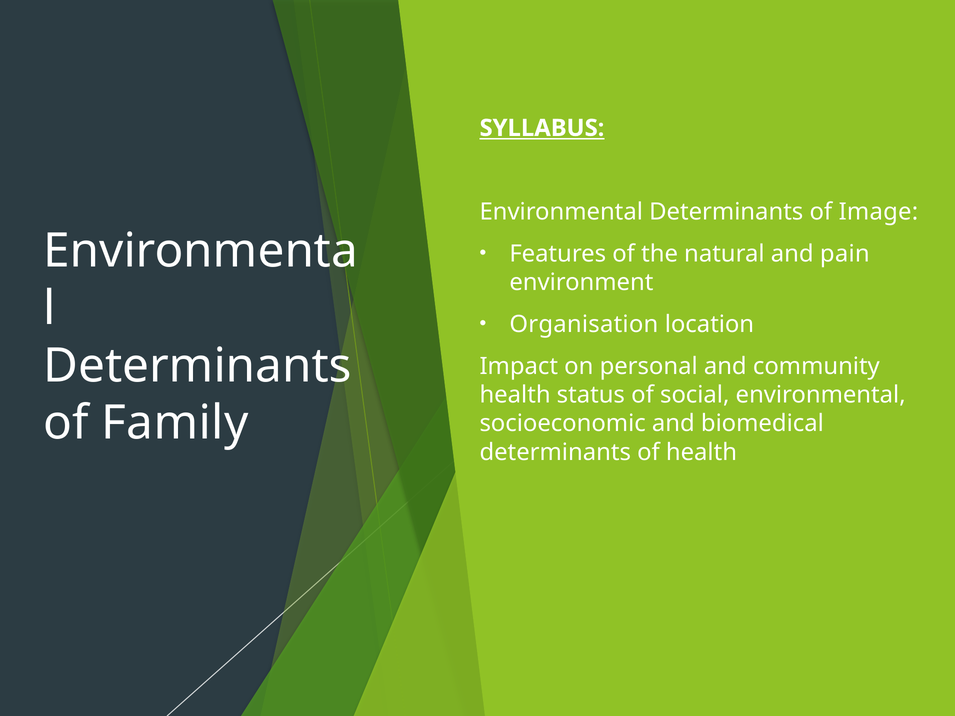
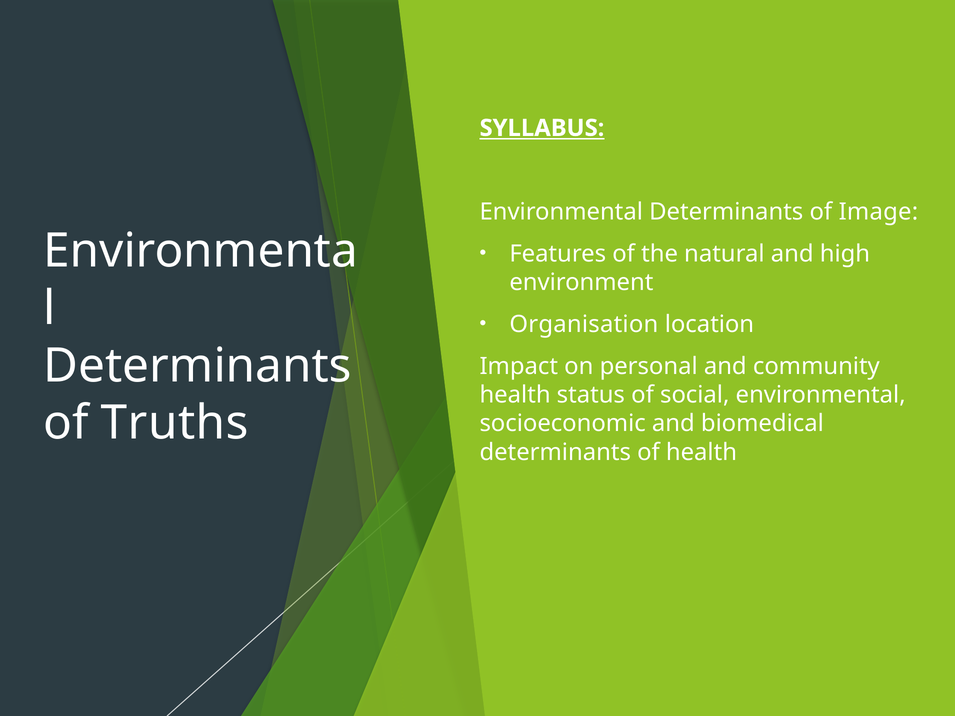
pain: pain -> high (845, 254)
Family: Family -> Truths (175, 423)
